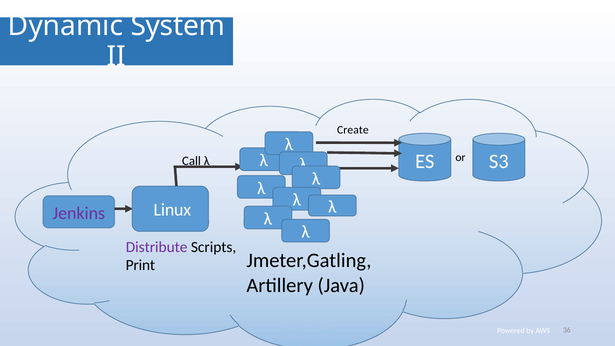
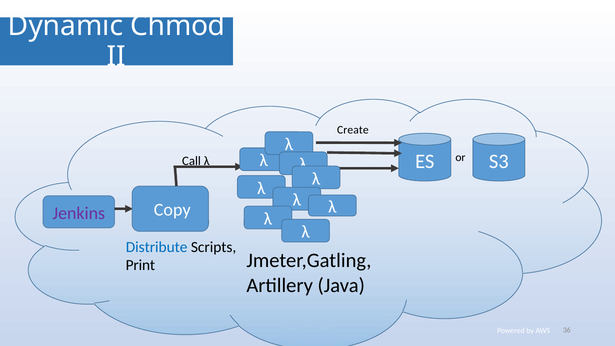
System: System -> Chmod (178, 26)
Linux: Linux -> Copy (172, 210)
Distribute colour: purple -> blue (157, 247)
